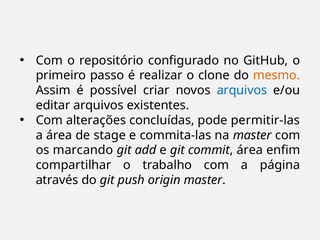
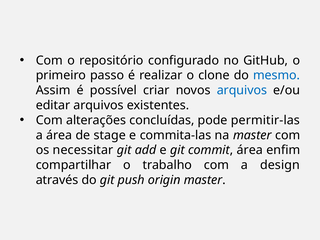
mesmo colour: orange -> blue (277, 75)
marcando: marcando -> necessitar (83, 150)
página: página -> design (280, 165)
